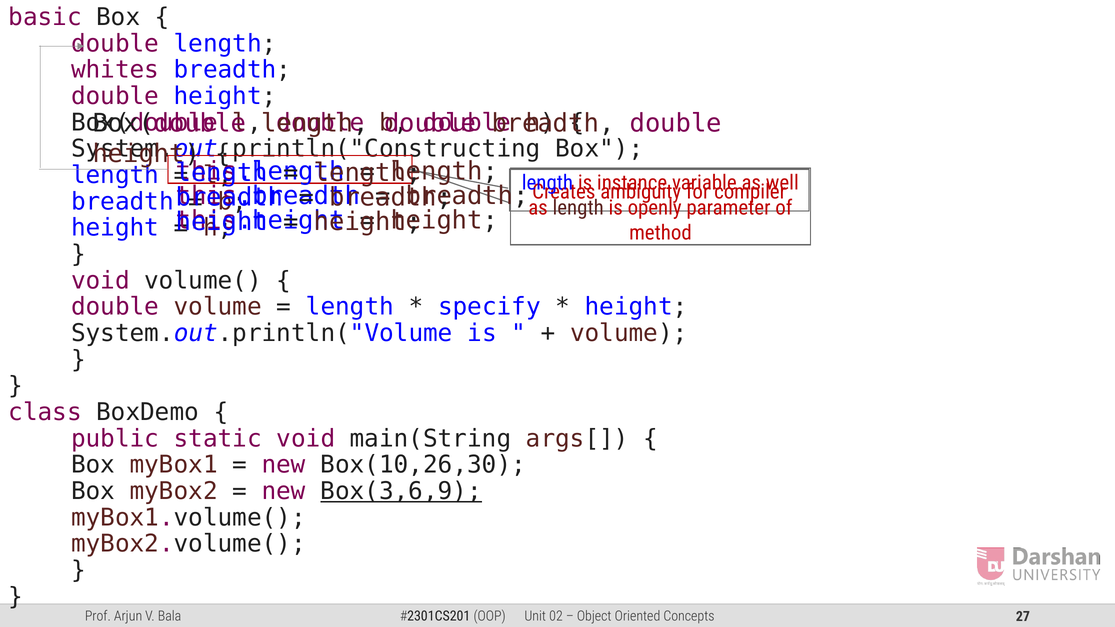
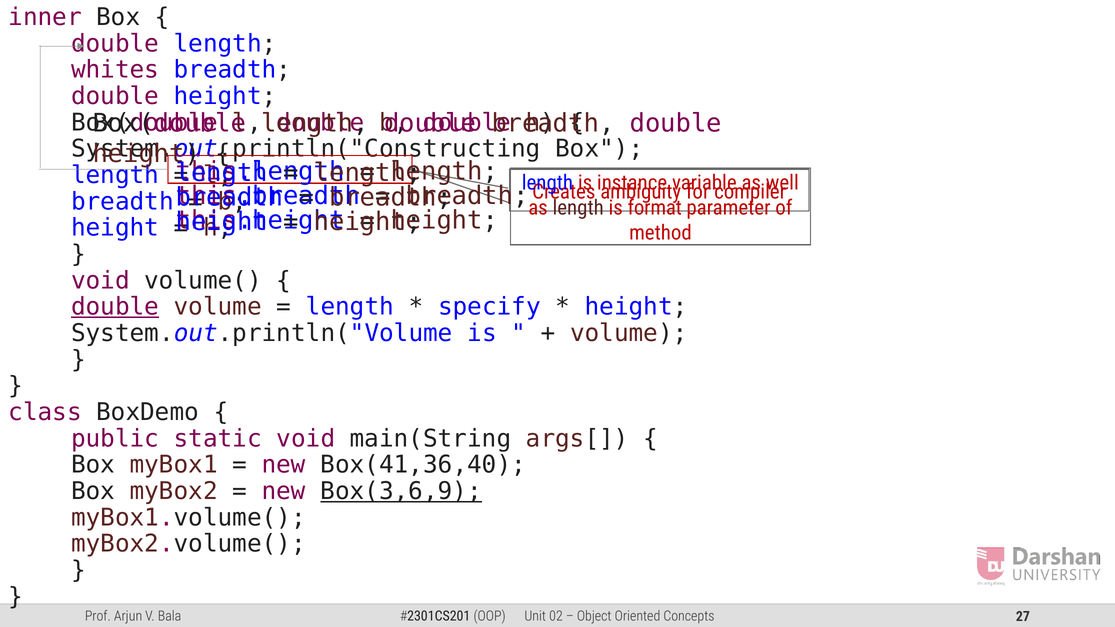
basic: basic -> inner (45, 17)
openly: openly -> format (655, 208)
double underline: none -> present (115, 307)
Box(10,26,30: Box(10,26,30 -> Box(41,36,40 (423, 465)
